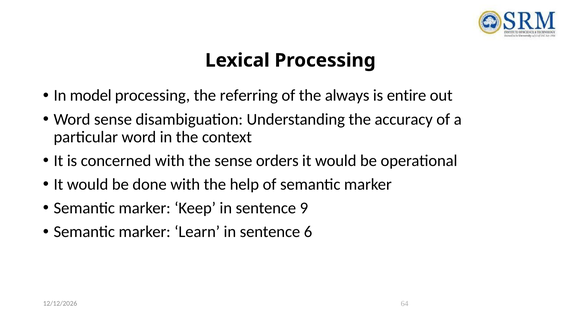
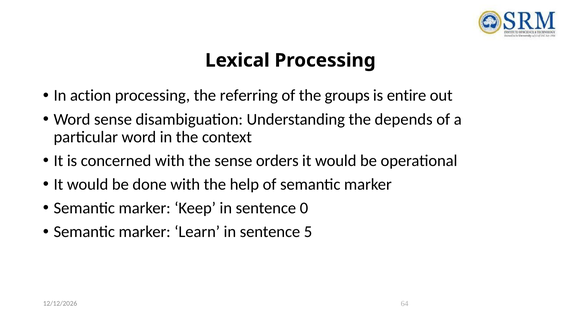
model: model -> action (91, 95)
always: always -> groups (347, 95)
accuracy: accuracy -> depends (404, 119)
9: 9 -> 0 (304, 208)
6: 6 -> 5 (308, 232)
